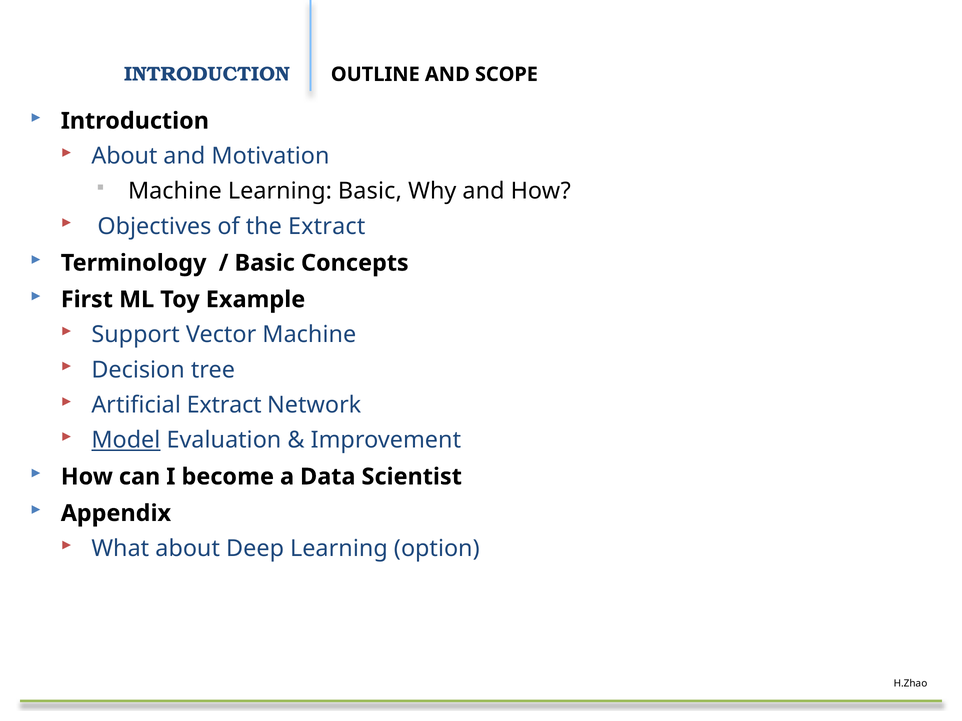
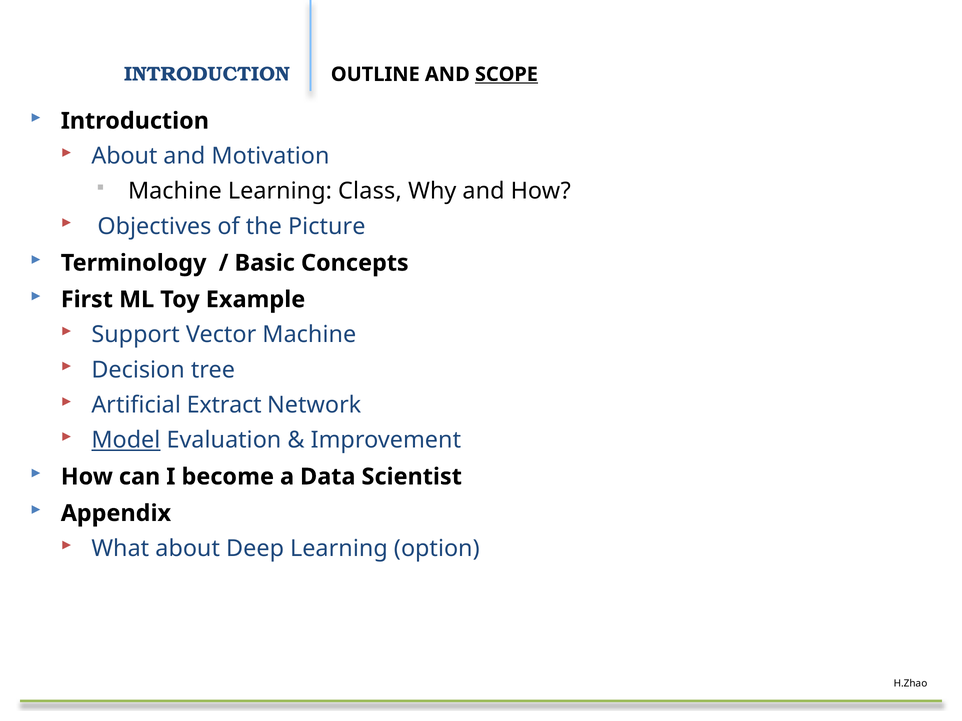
SCOPE underline: none -> present (506, 74)
Learning Basic: Basic -> Class (370, 191)
the Extract: Extract -> Picture (327, 227)
